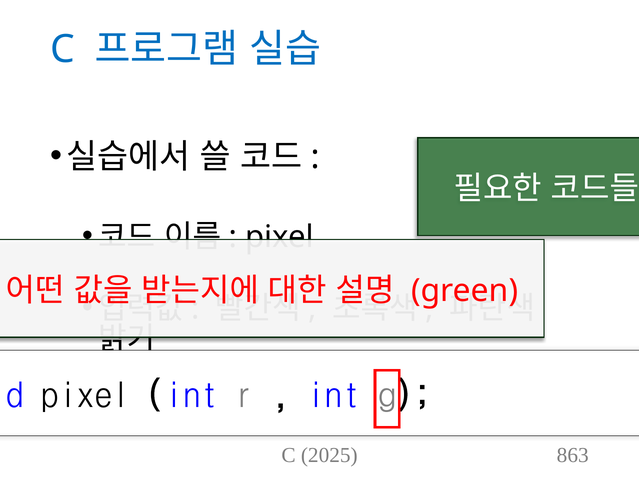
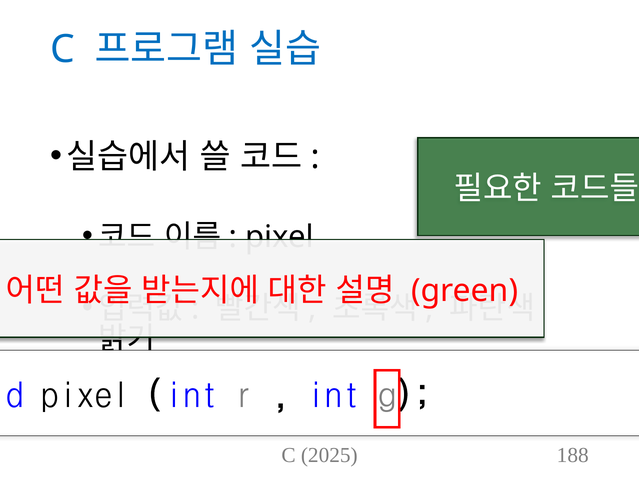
863: 863 -> 188 (573, 455)
